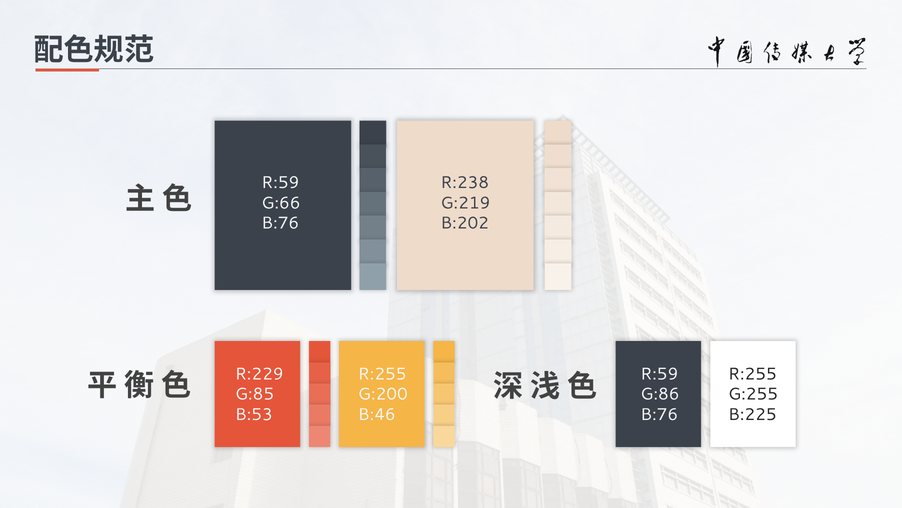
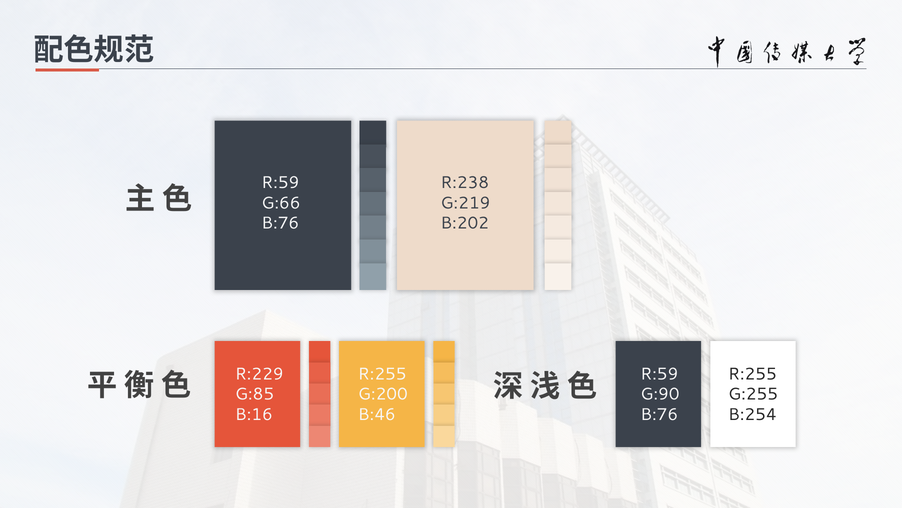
G:86: G:86 -> G:90 (660, 394)
B:53: B:53 -> B:16 (254, 414)
B:225: B:225 -> B:254 (752, 414)
